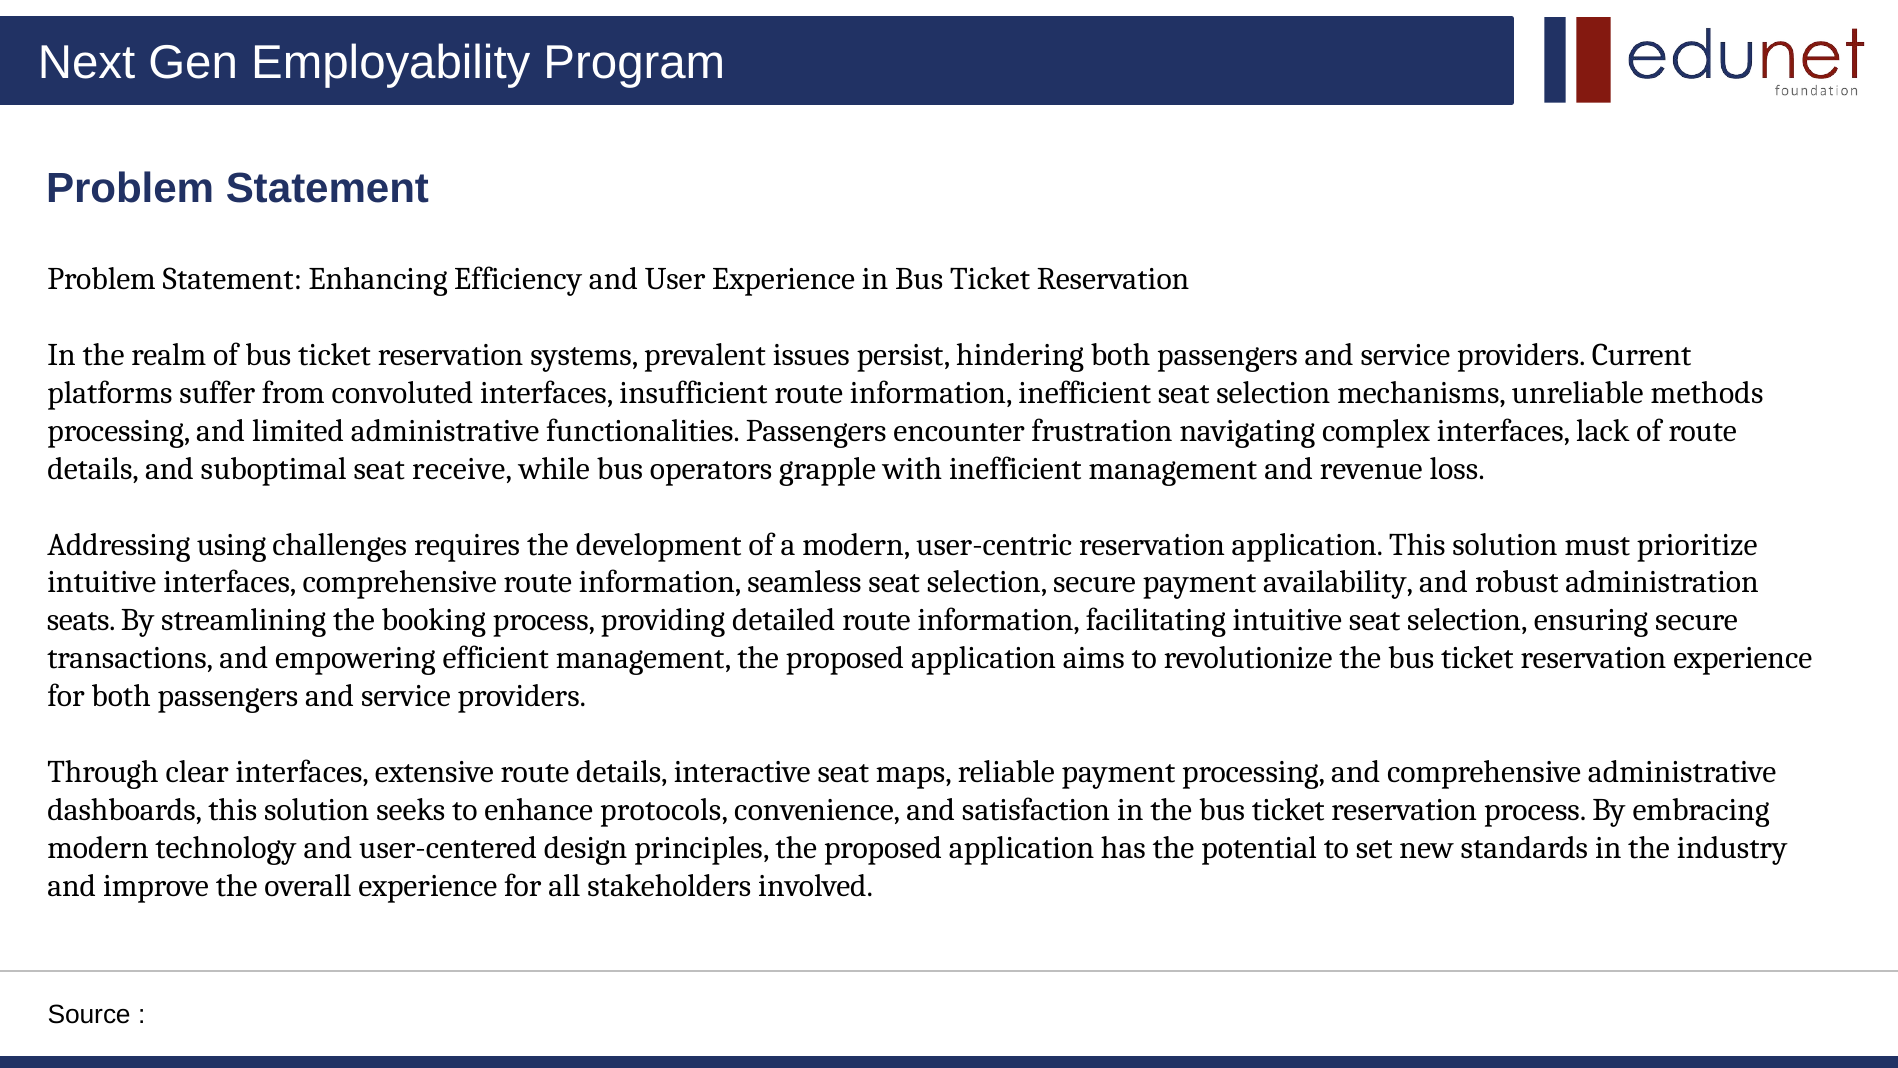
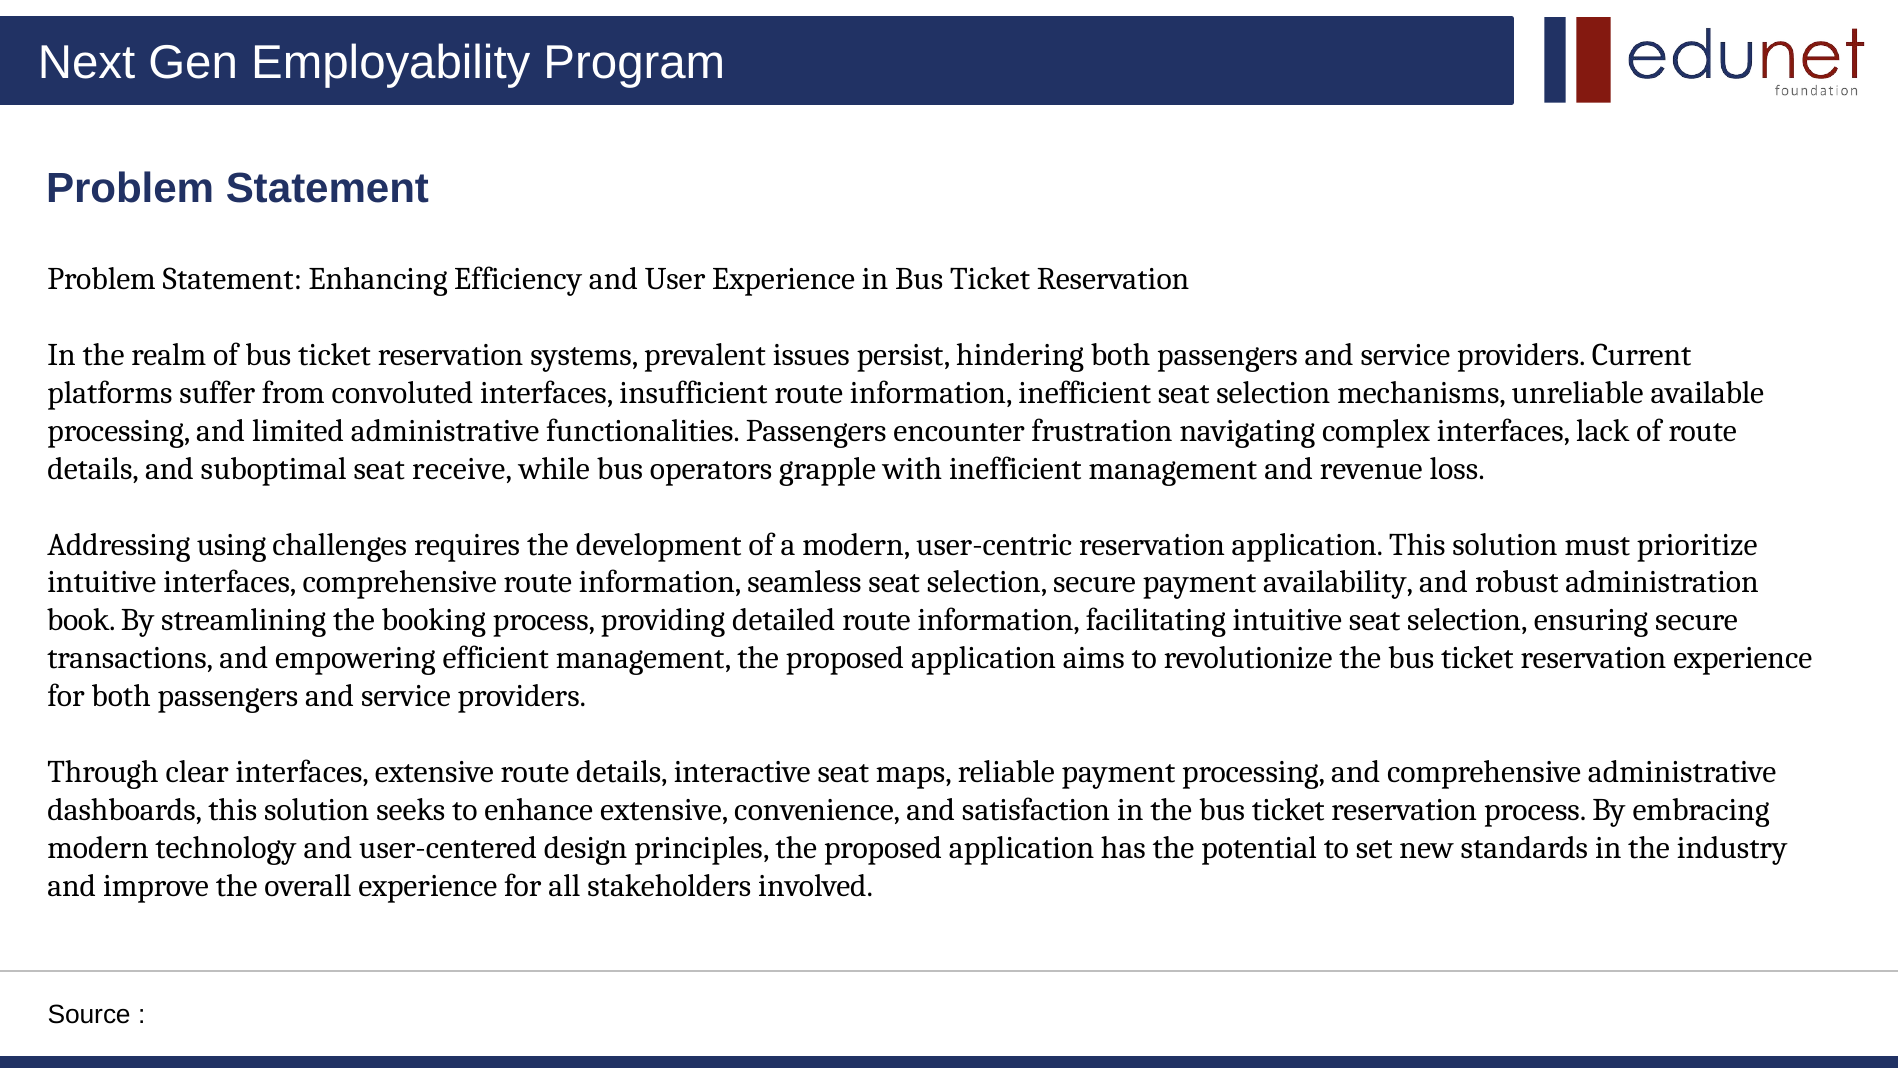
methods: methods -> available (1707, 393)
seats: seats -> book (81, 620)
enhance protocols: protocols -> extensive (664, 810)
